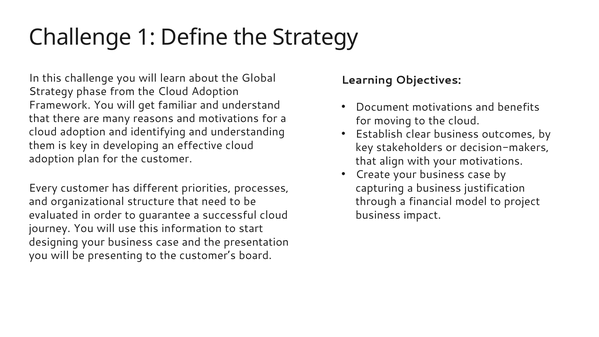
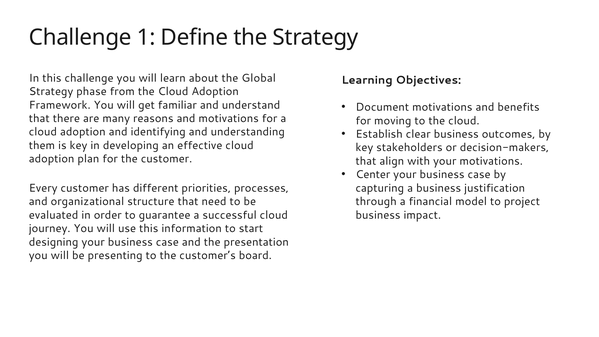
Create: Create -> Center (373, 175)
